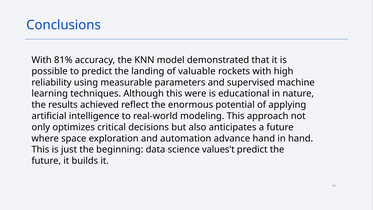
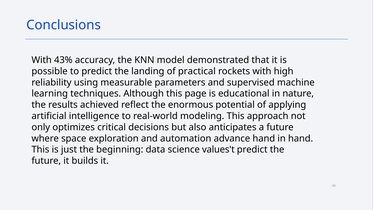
81%: 81% -> 43% (63, 60)
valuable: valuable -> practical (197, 71)
were: were -> page (196, 94)
